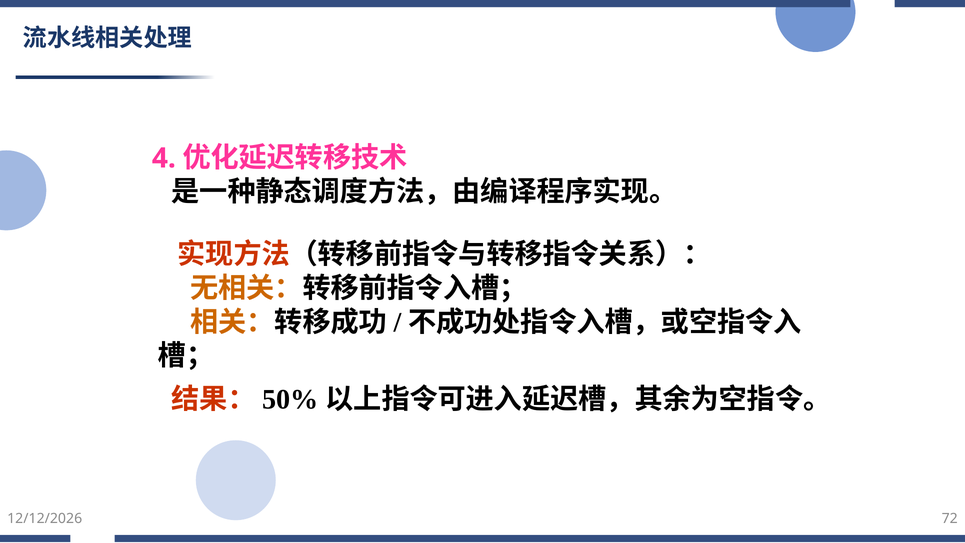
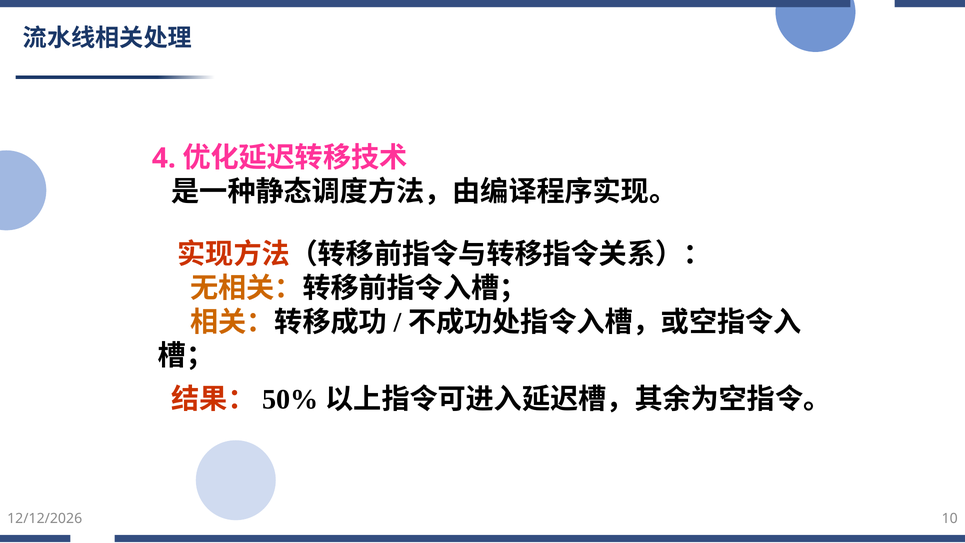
72: 72 -> 10 (950, 519)
